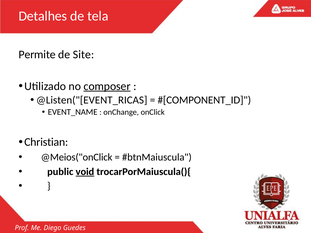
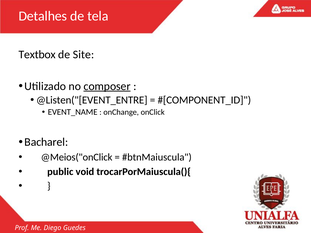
Permite: Permite -> Textbox (37, 55)
@Listen("[EVENT_RICAS: @Listen("[EVENT_RICAS -> @Listen("[EVENT_ENTRE (92, 100)
Christian: Christian -> Bacharel (46, 142)
void underline: present -> none (85, 172)
